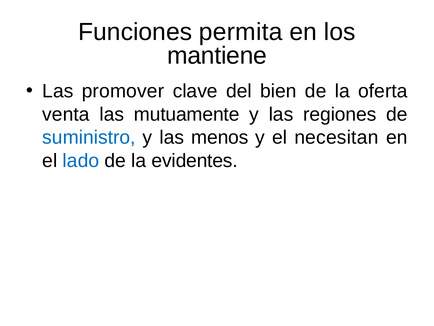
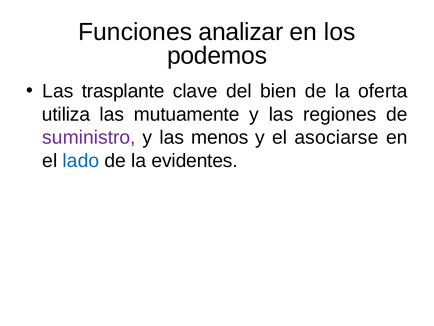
permita: permita -> analizar (241, 32)
mantiene: mantiene -> podemos (217, 56)
promover: promover -> trasplante (123, 91)
venta: venta -> utiliza (66, 114)
suministro colour: blue -> purple (89, 137)
necesitan: necesitan -> asociarse (336, 137)
